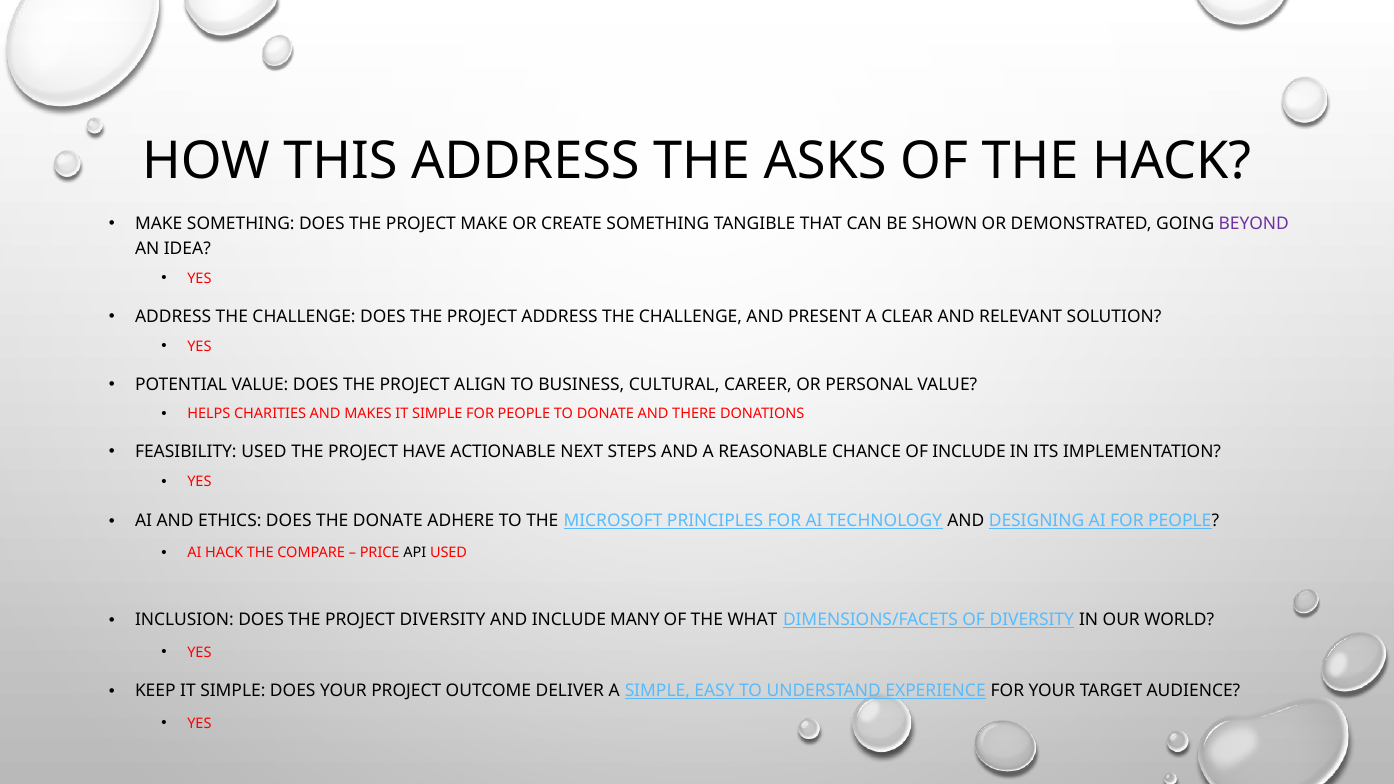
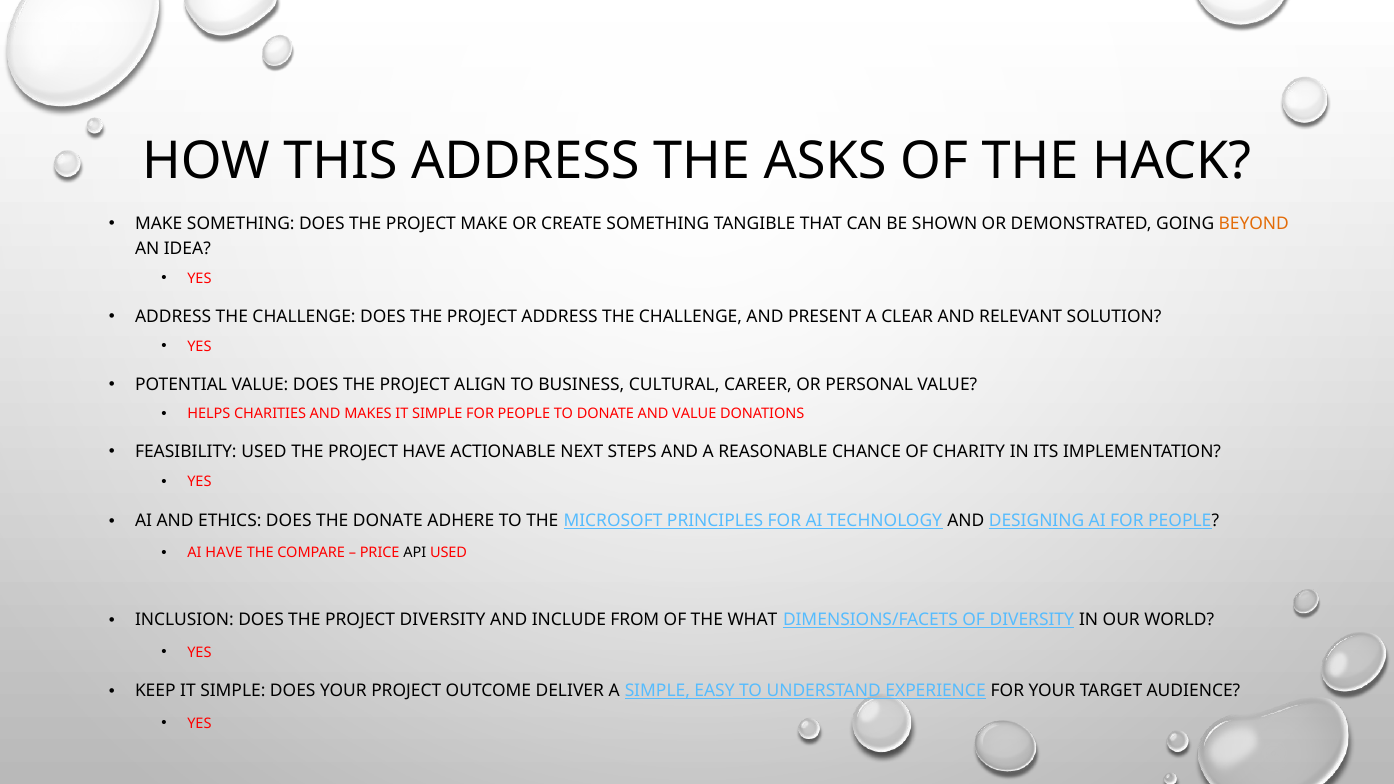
BEYOND colour: purple -> orange (1254, 224)
AND THERE: THERE -> VALUE (694, 414)
OF INCLUDE: INCLUDE -> CHARITY (969, 452)
AI HACK: HACK -> HAVE (224, 553)
MANY: MANY -> FROM (635, 620)
